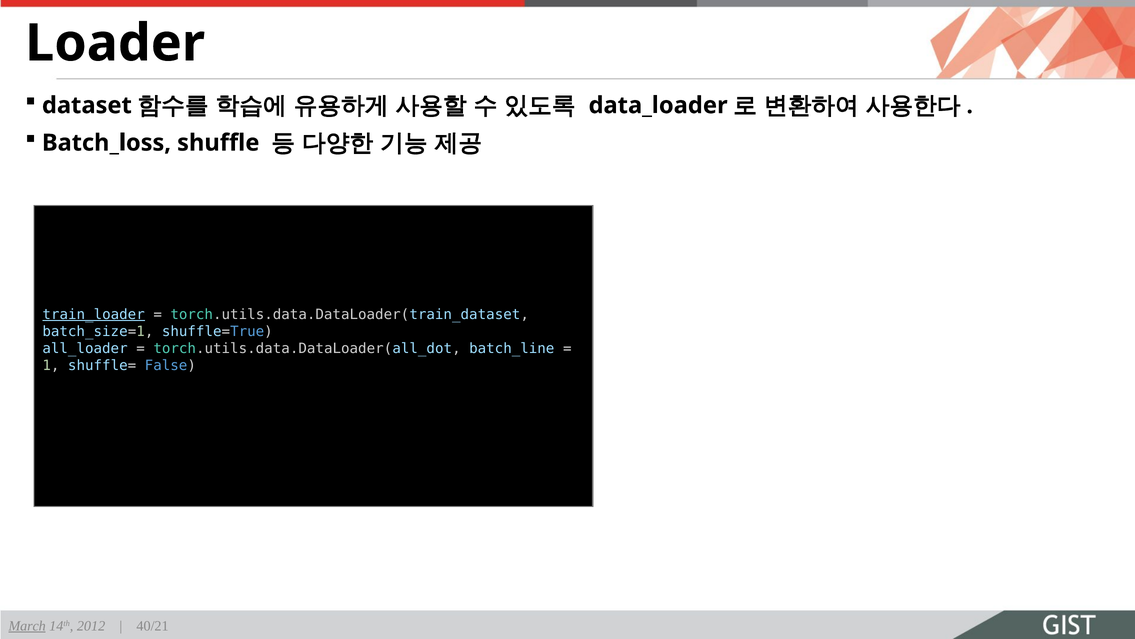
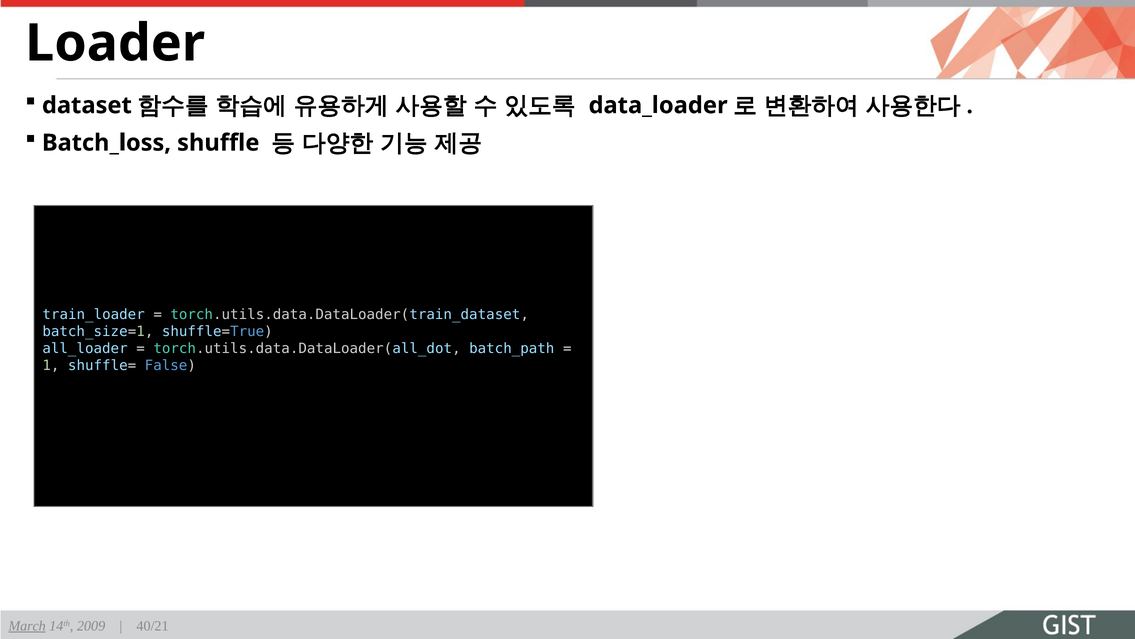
train_loader underline: present -> none (94, 314)
batch_line: batch_line -> batch_path (512, 348)
2012: 2012 -> 2009 (91, 625)
